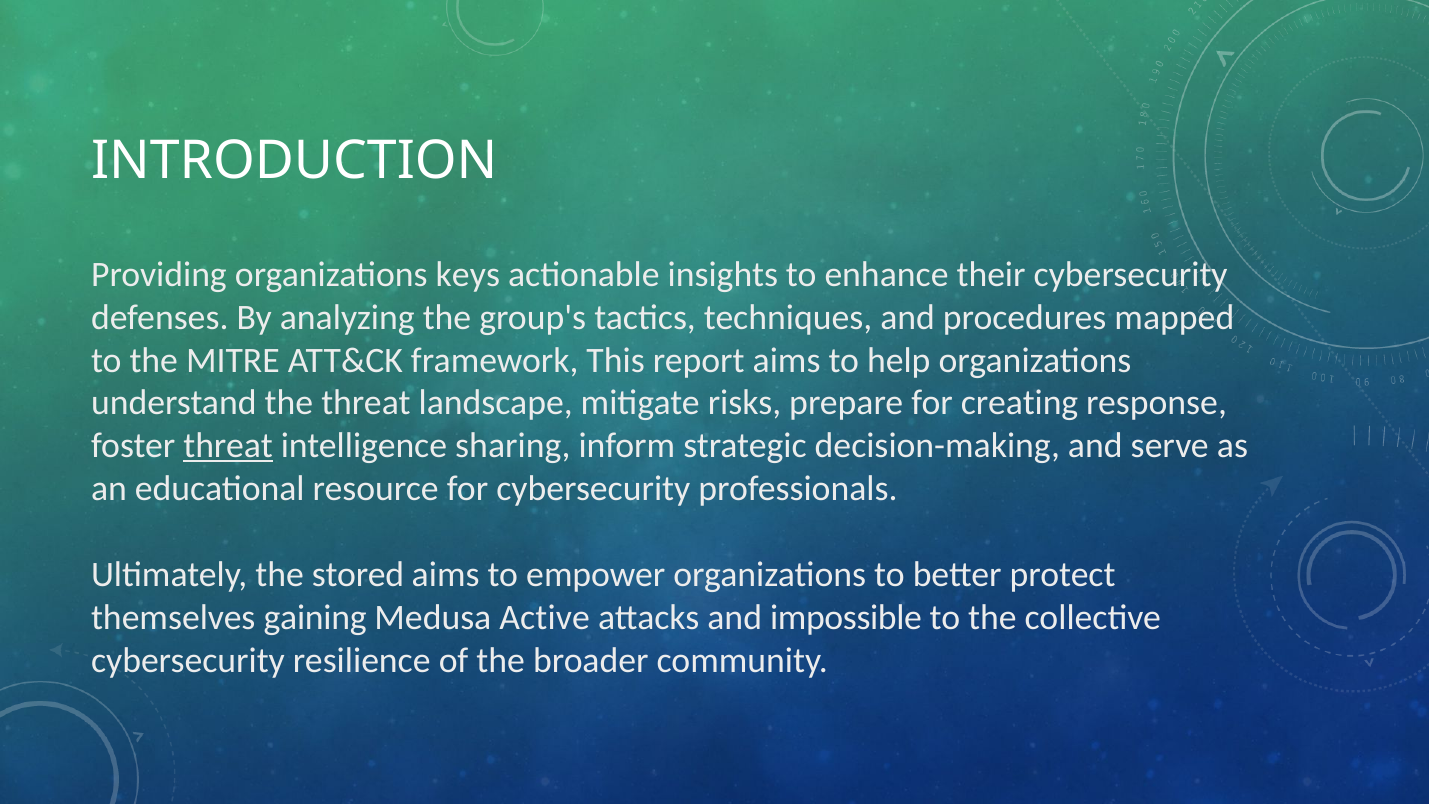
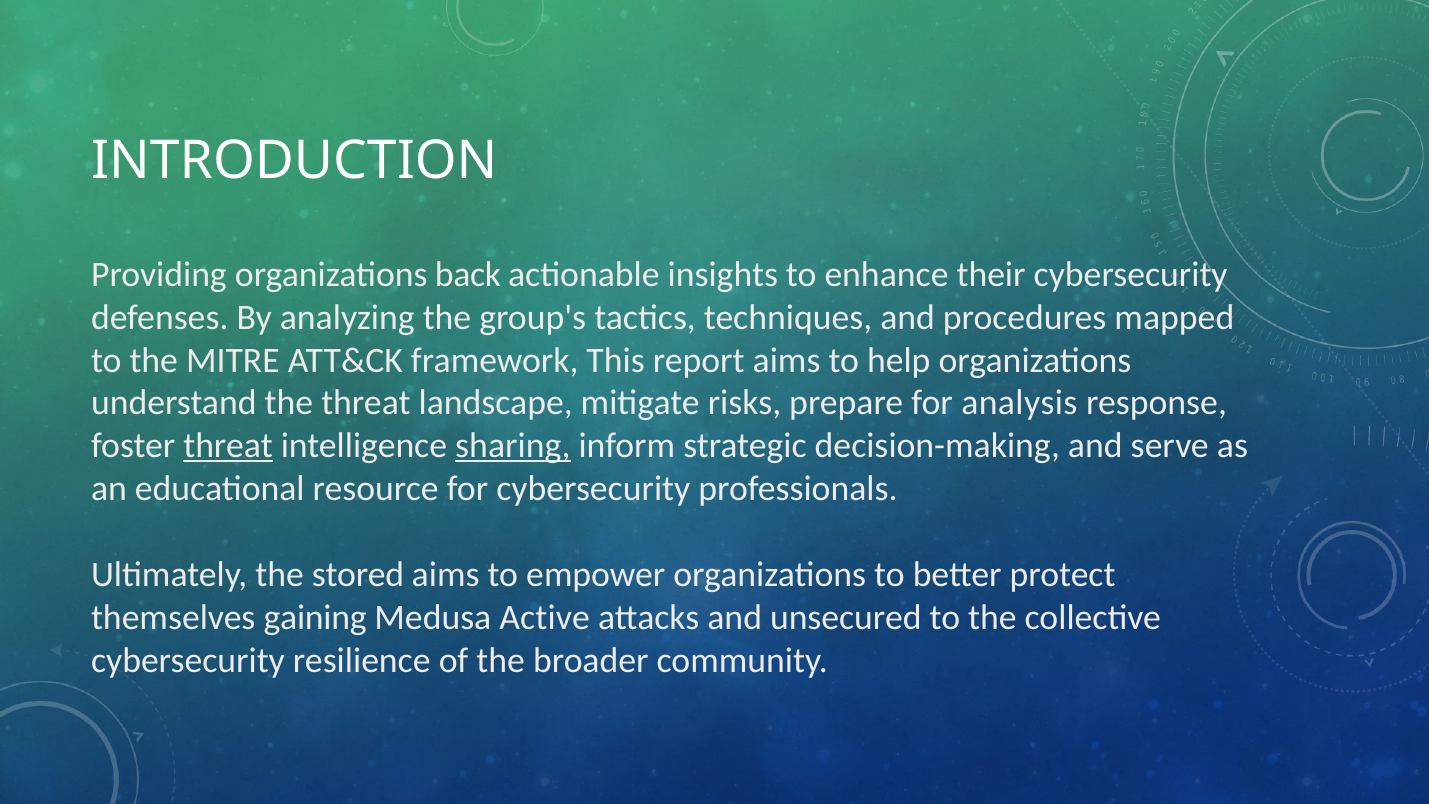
keys: keys -> back (468, 274)
creating: creating -> analysis (1019, 403)
sharing underline: none -> present (513, 446)
impossible: impossible -> unsecured (846, 617)
